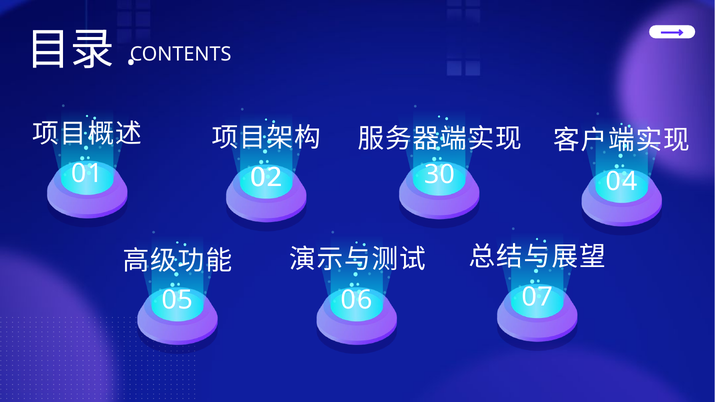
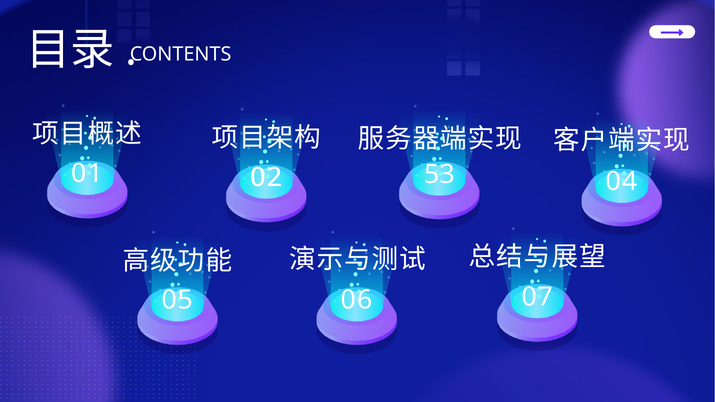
30: 30 -> 53 (440, 174)
